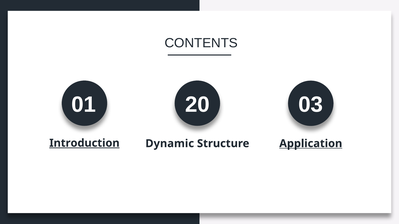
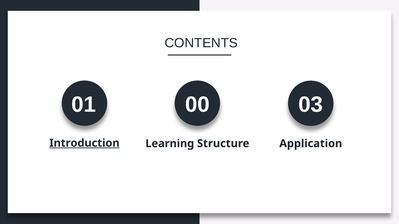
20: 20 -> 00 (197, 105)
Dynamic: Dynamic -> Learning (170, 144)
Application underline: present -> none (311, 144)
